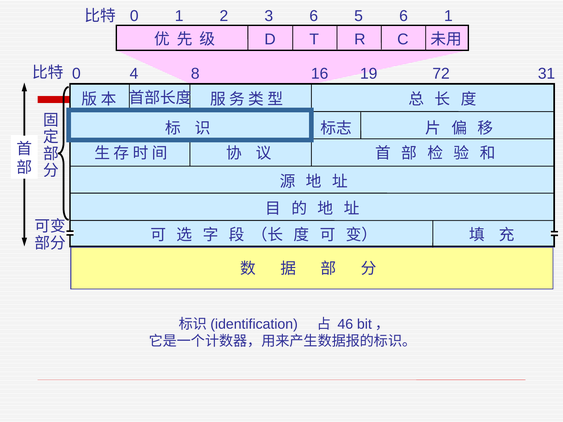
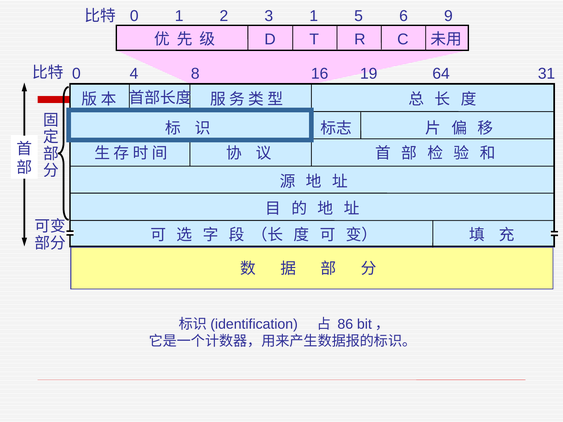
3 6: 6 -> 1 (314, 16)
6 1: 1 -> 9 (448, 16)
72: 72 -> 64 (441, 74)
46: 46 -> 86 (345, 324)
